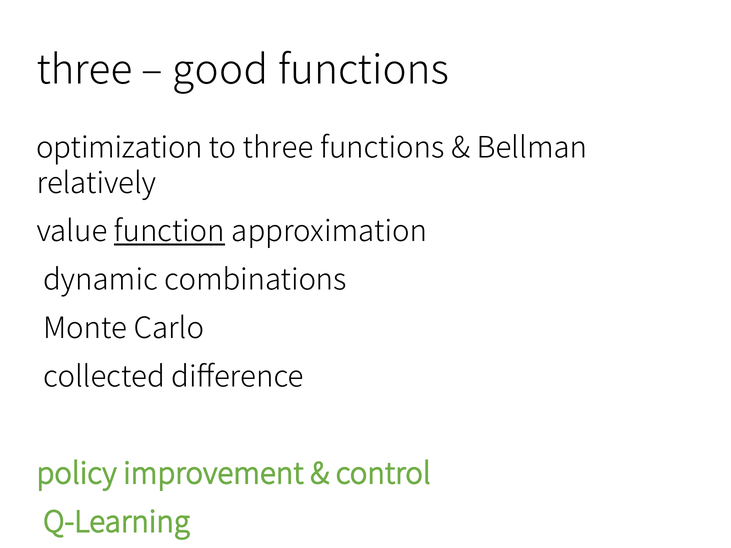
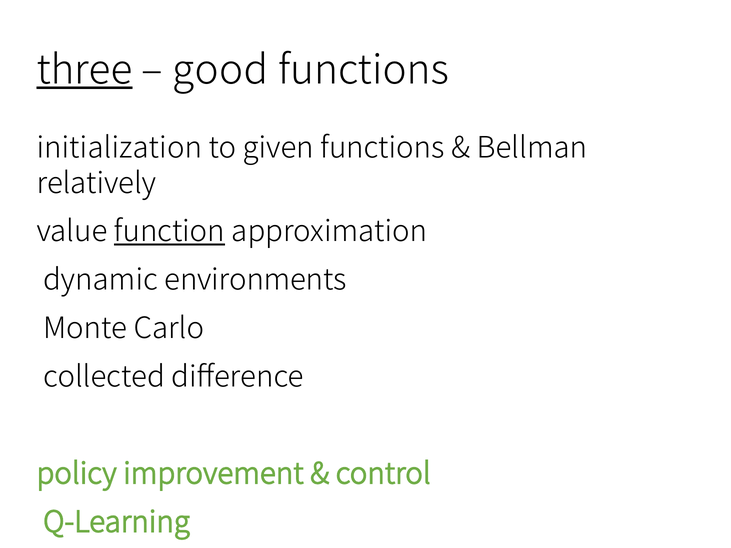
three underline: none -> present (84, 70)
optimization: optimization -> initialization (119, 148)
to three: three -> given (278, 148)
combinations: combinations -> environments (255, 280)
